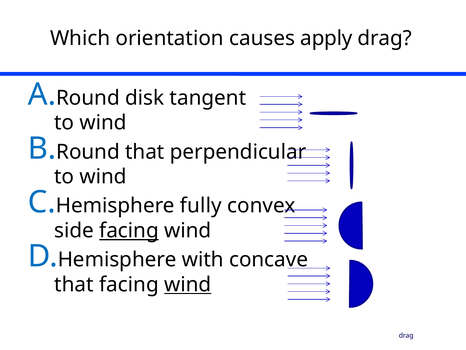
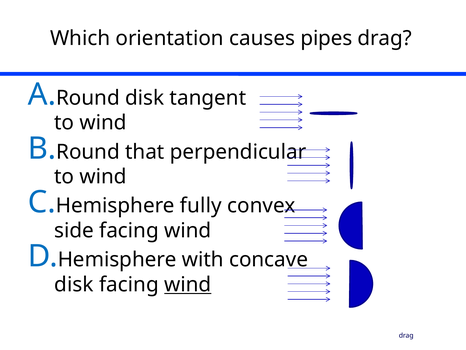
apply: apply -> pipes (326, 38)
facing underline: present -> none (129, 230)
that: that -> disk (74, 284)
